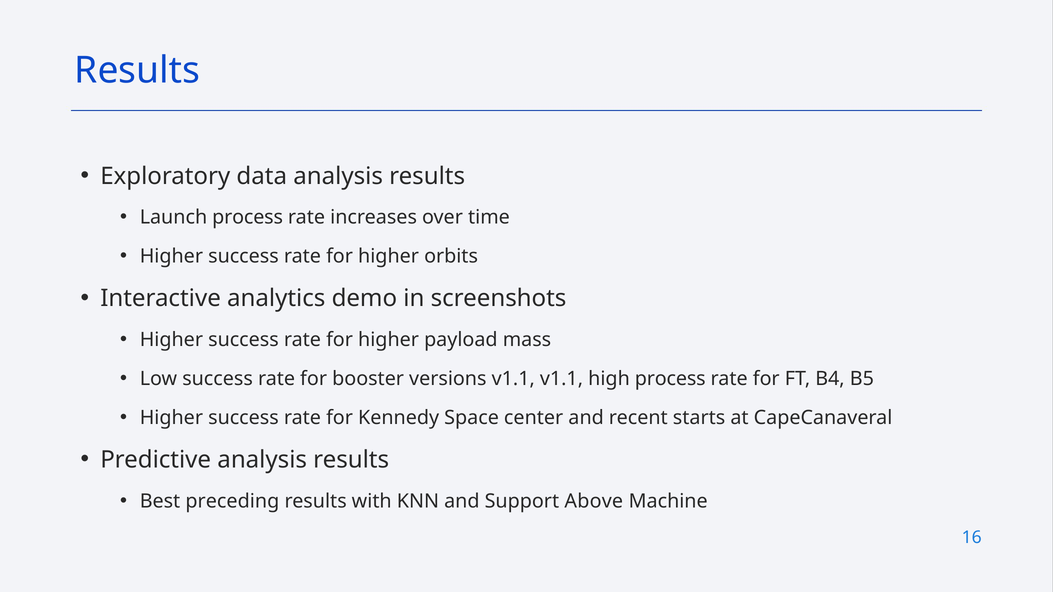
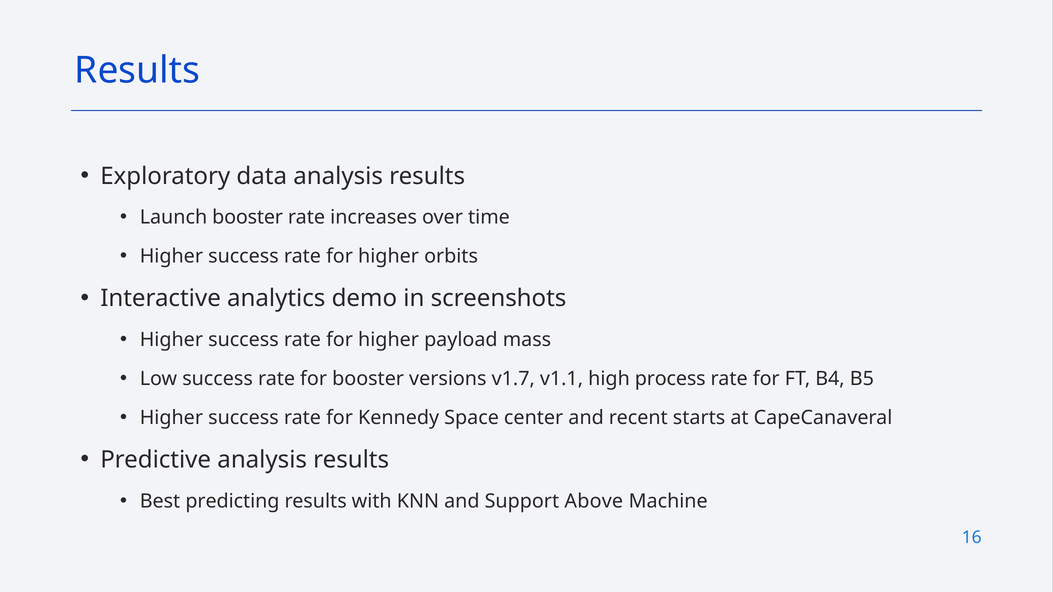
Launch process: process -> booster (248, 218)
versions v1.1: v1.1 -> v1.7 (513, 379)
preceding: preceding -> predicting (232, 501)
